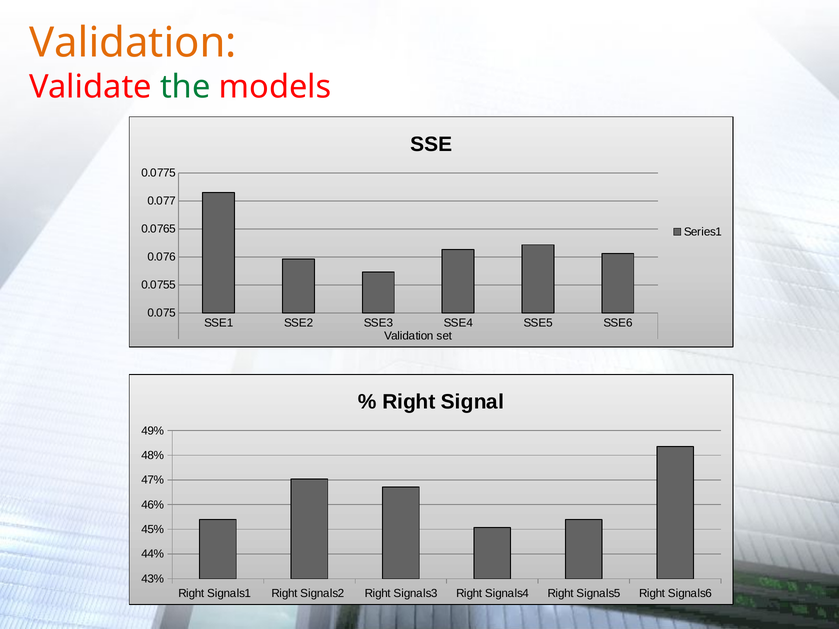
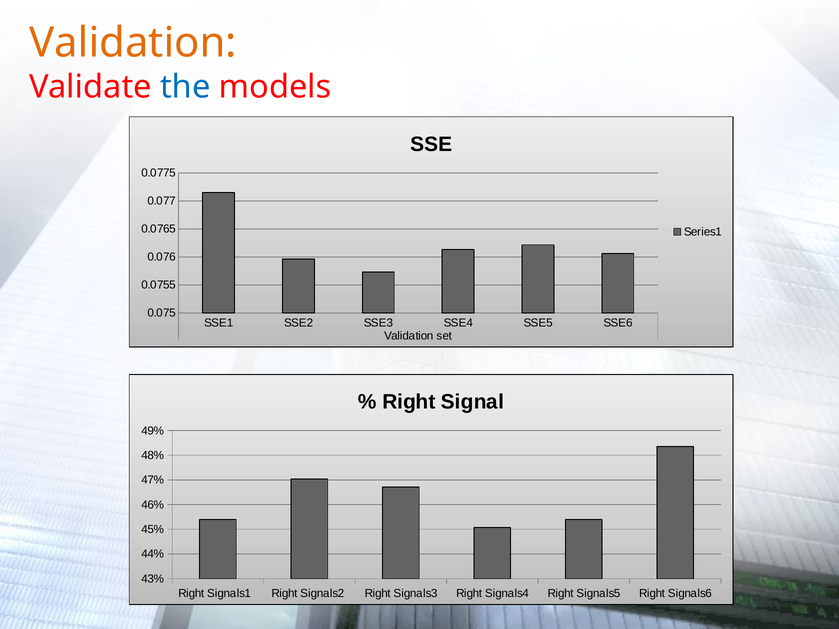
the colour: green -> blue (185, 87)
